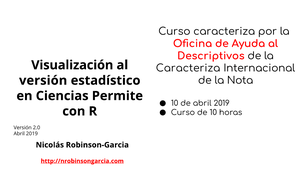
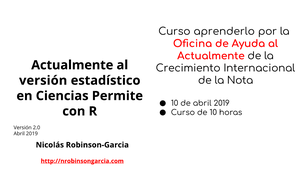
Curso caracteriza: caracteriza -> aprenderlo (224, 31)
Descriptivos: Descriptivos -> Actualmente (211, 56)
Visualización: Visualización -> Actualmente (72, 65)
Caracteriza: Caracteriza -> Crecimiento (188, 68)
